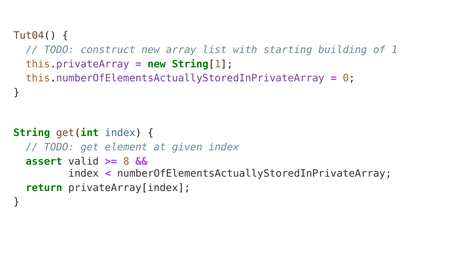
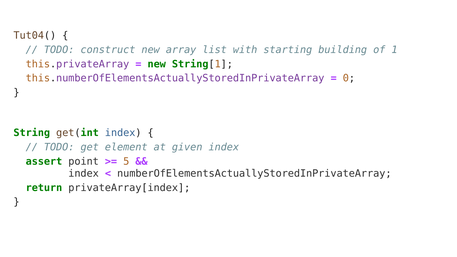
valid: valid -> point (84, 161)
8: 8 -> 5 (126, 161)
